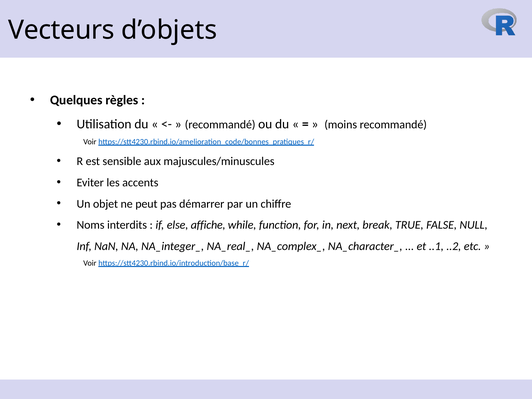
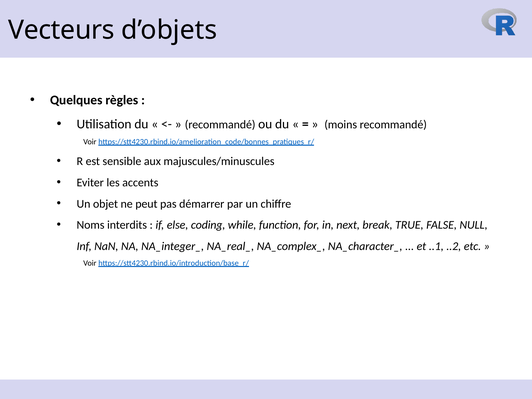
affiche: affiche -> coding (208, 225)
